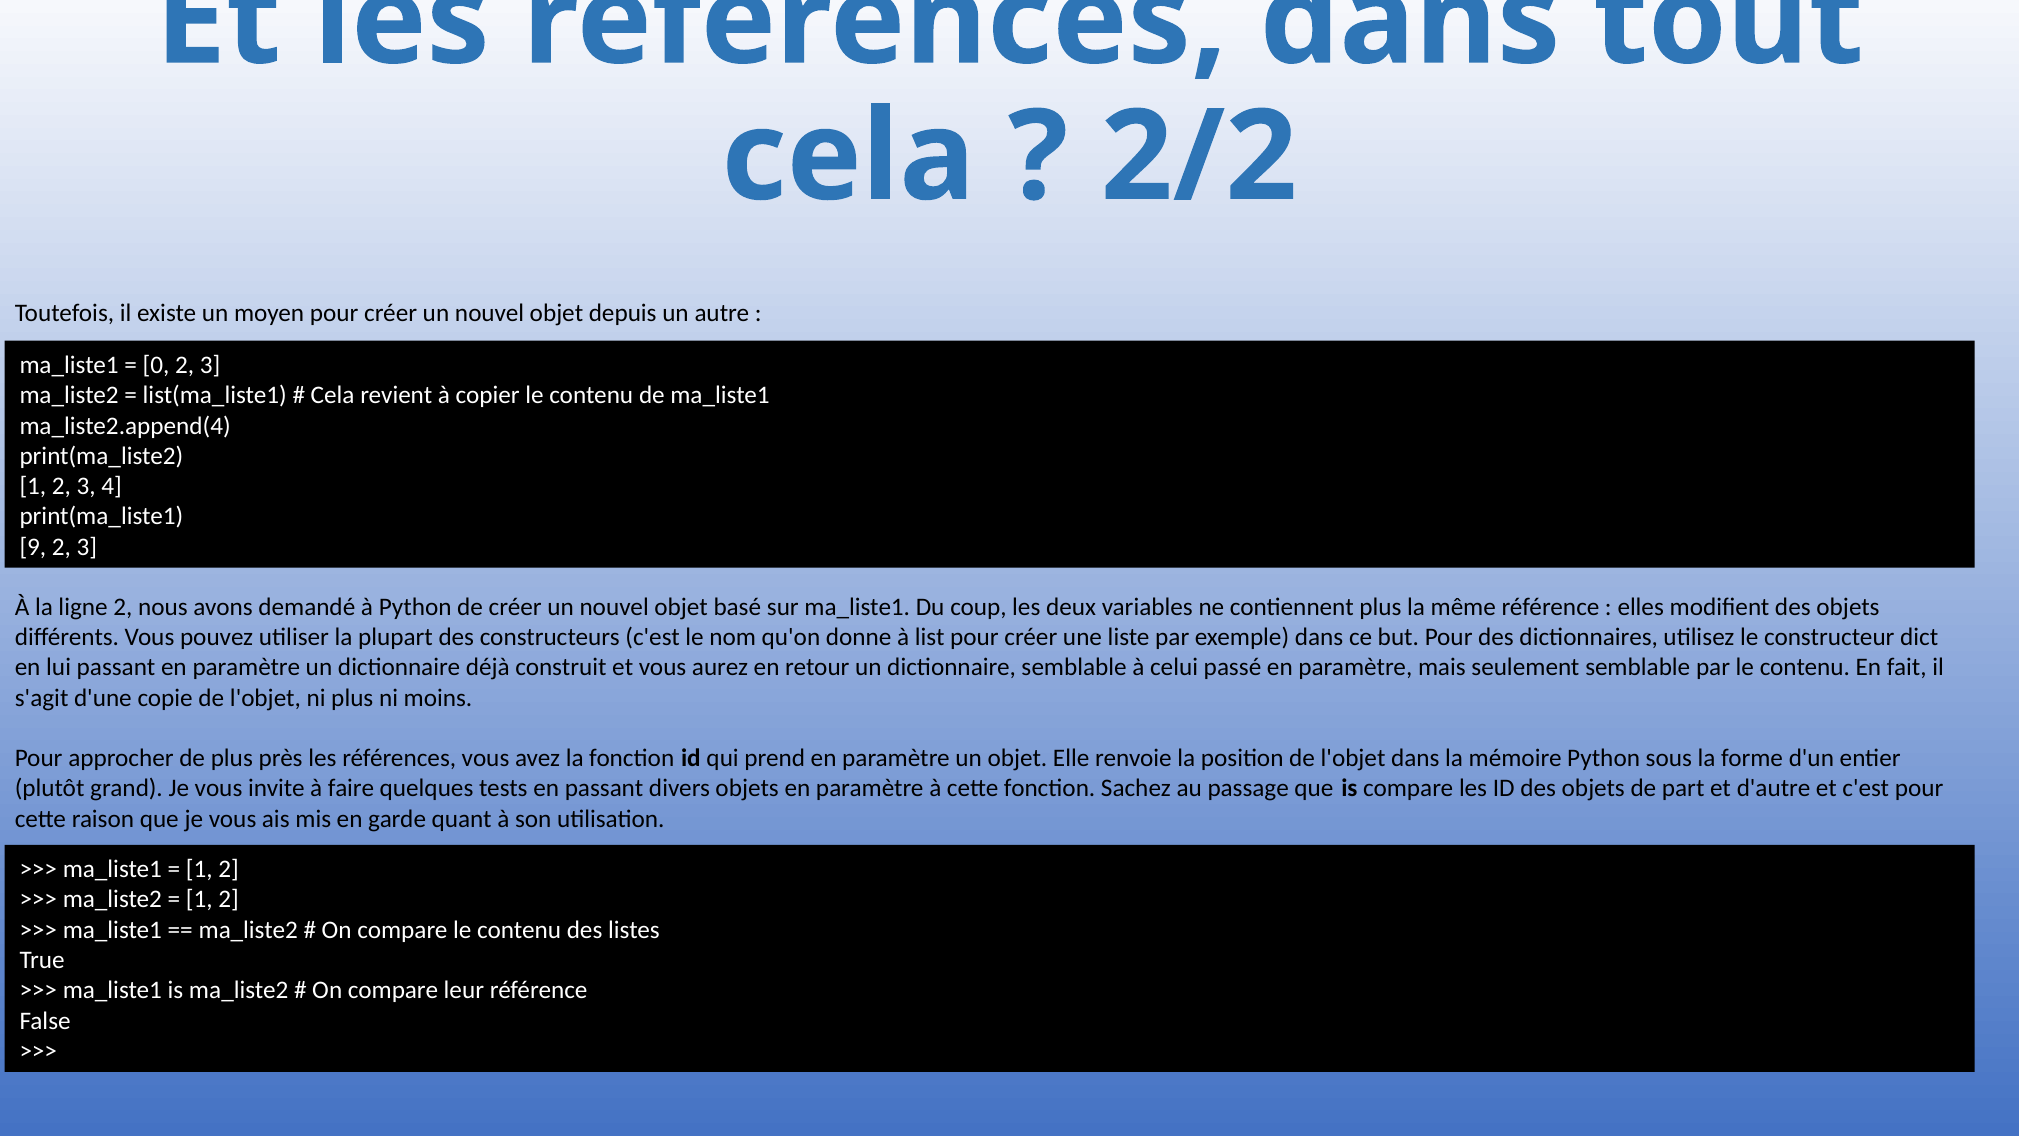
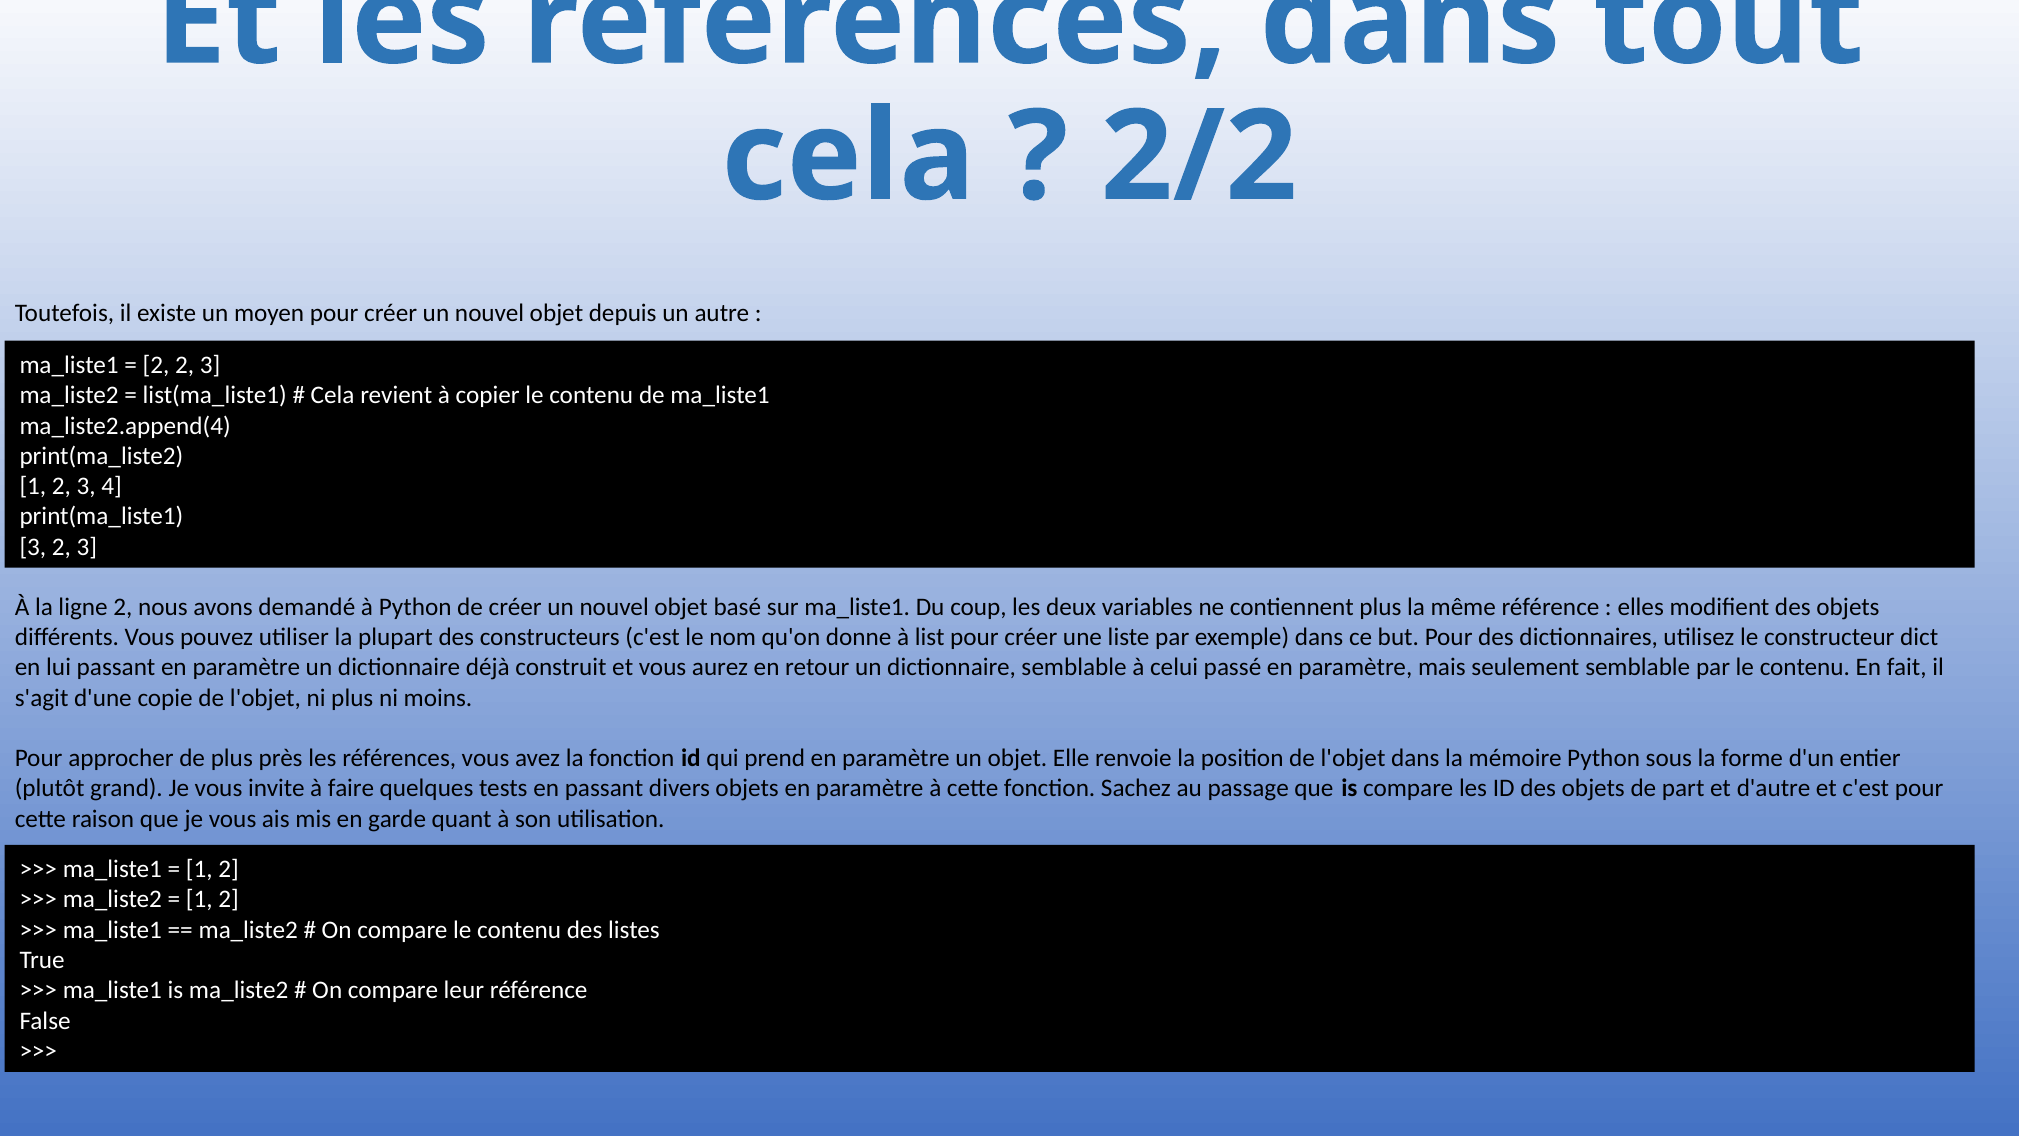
0: 0 -> 2 (156, 365)
9: 9 -> 3 (33, 547)
